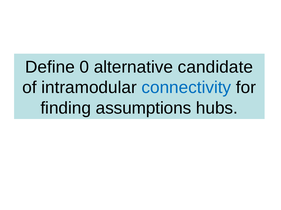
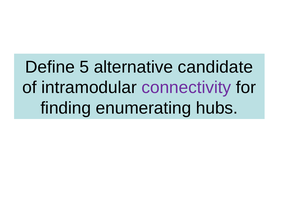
0: 0 -> 5 (84, 67)
connectivity colour: blue -> purple (186, 88)
assumptions: assumptions -> enumerating (143, 108)
